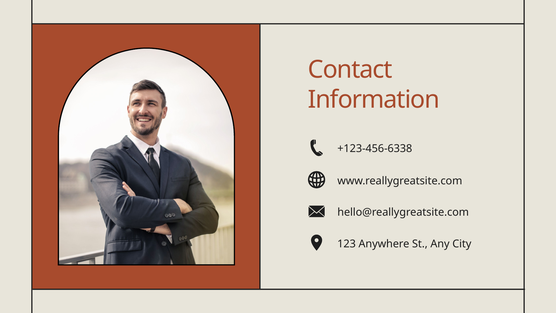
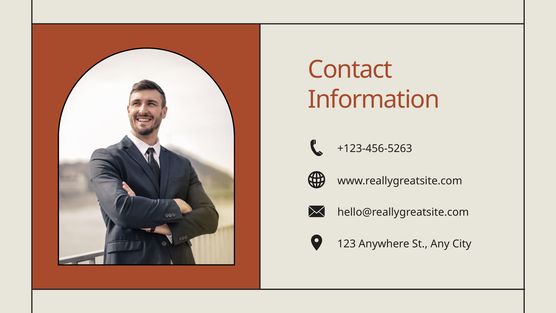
+123-456-6338: +123-456-6338 -> +123-456-5263 (375, 148)
